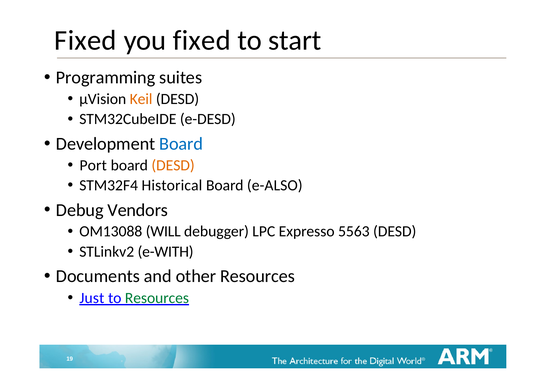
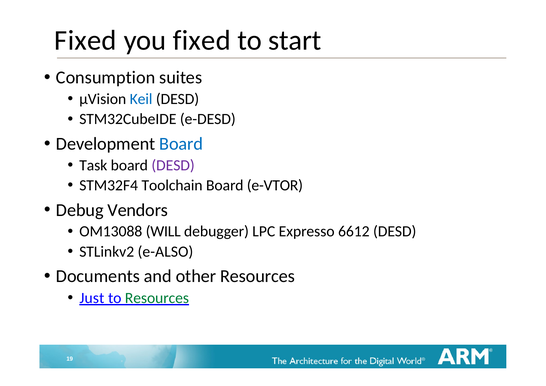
Programming: Programming -> Consumption (106, 78)
Keil colour: orange -> blue (141, 99)
Port: Port -> Task (93, 165)
DESD colour: orange -> purple (173, 165)
Historical: Historical -> Toolchain (172, 185)
e-ALSO: e-ALSO -> e-VTOR (275, 185)
5563: 5563 -> 6612 (354, 231)
e-WITH: e-WITH -> e-ALSO (165, 251)
